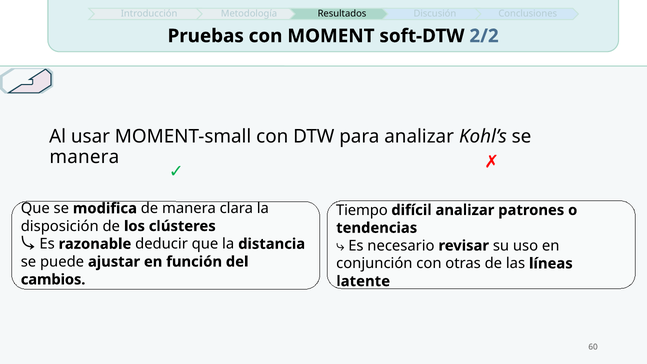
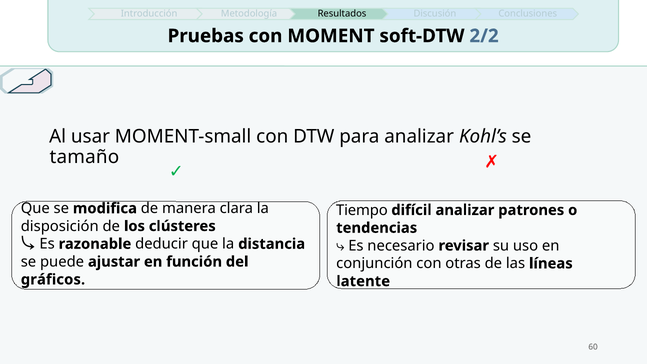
manera: manera -> tamaño (84, 157)
cambios: cambios -> gráficos (53, 279)
